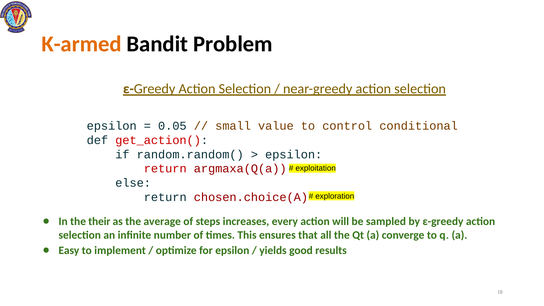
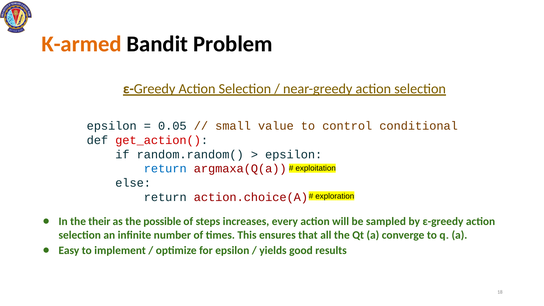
return colour: red -> blue (165, 169)
chosen.choice(A: chosen.choice(A -> action.choice(A (251, 197)
average: average -> possible (162, 221)
